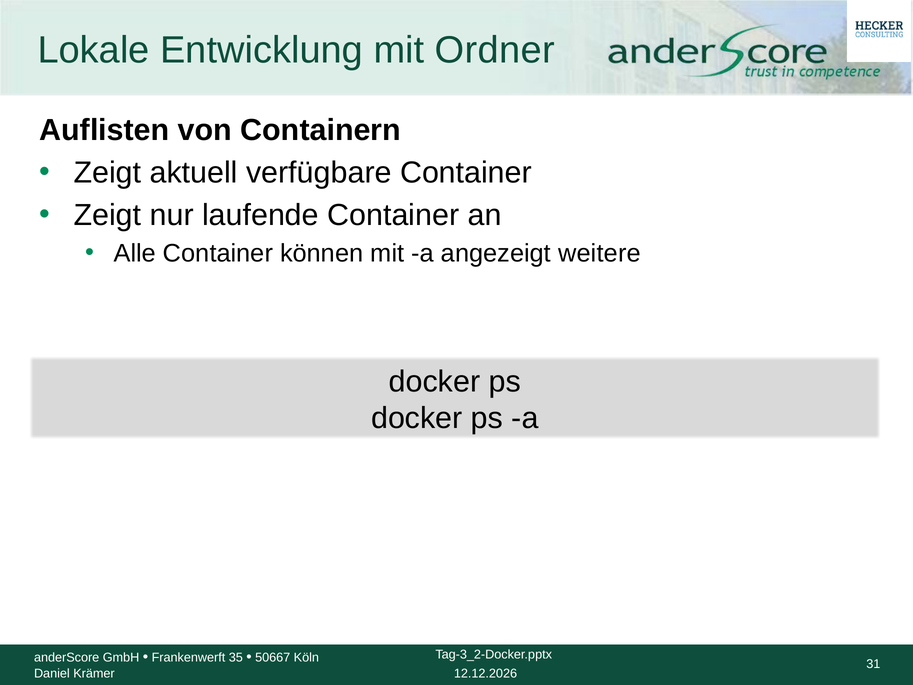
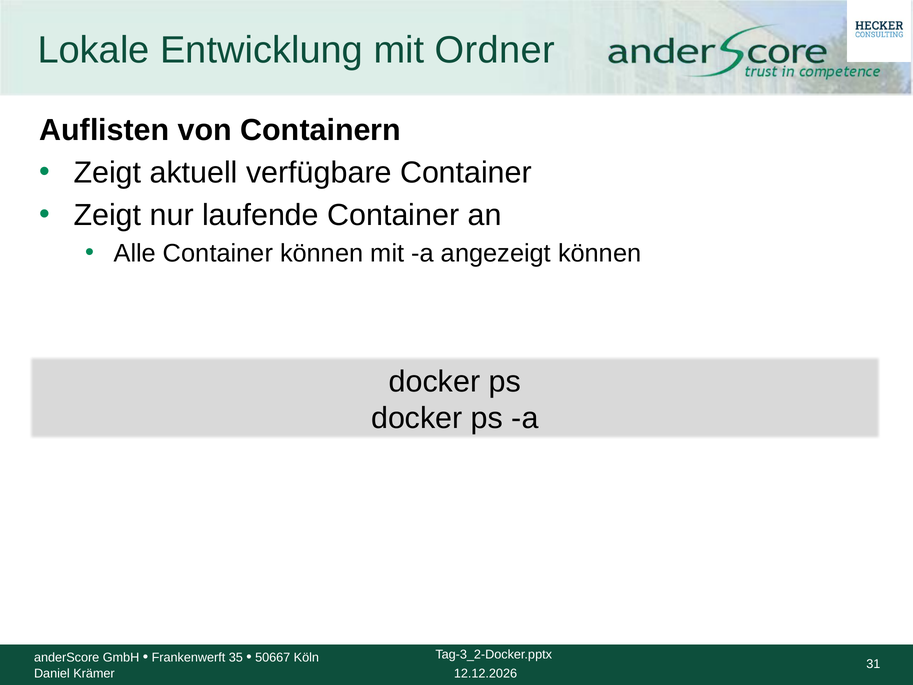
angezeigt weitere: weitere -> können (600, 253)
